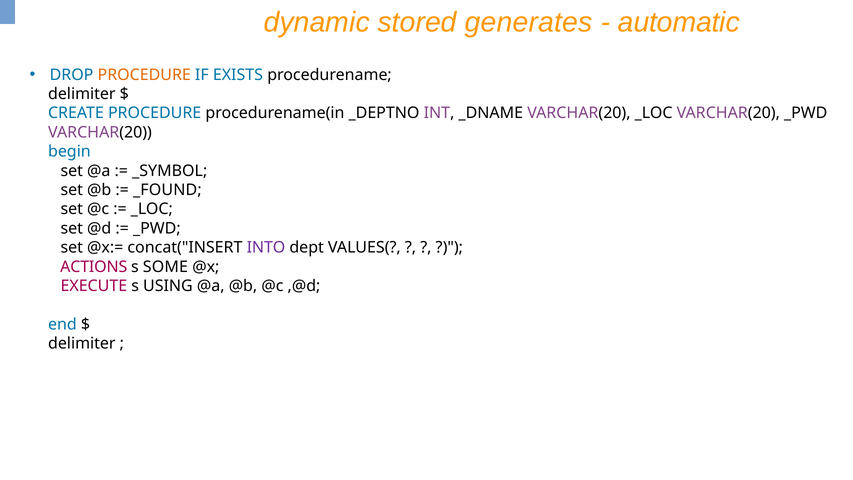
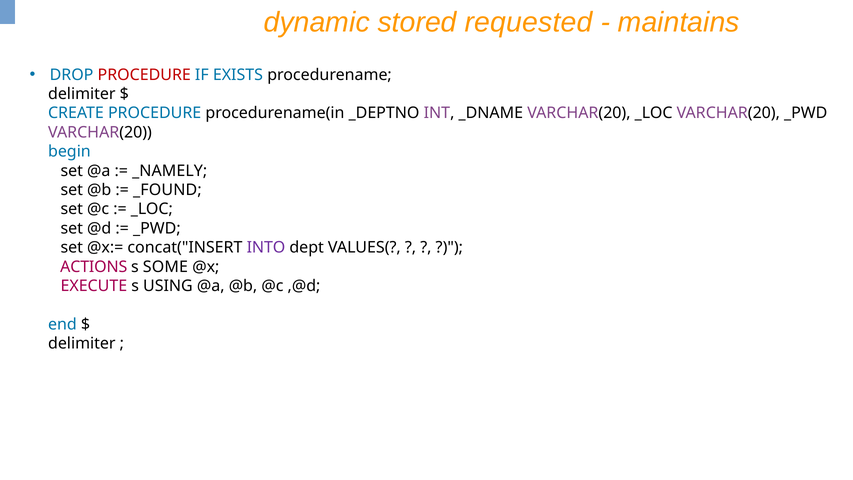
generates: generates -> requested (528, 22)
automatic: automatic -> maintains (679, 22)
PROCEDURE colour: orange -> red (144, 75)
_SYMBOL: _SYMBOL -> _NAMELY (170, 171)
